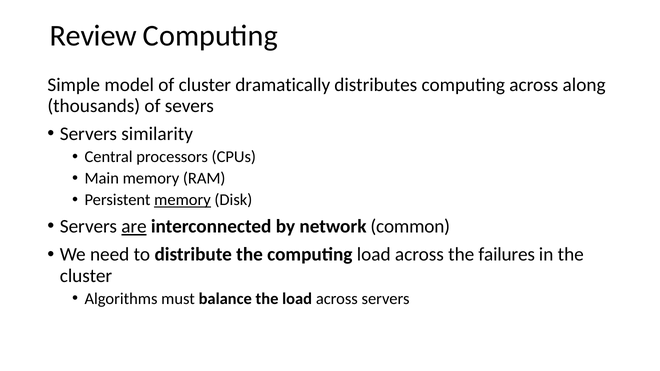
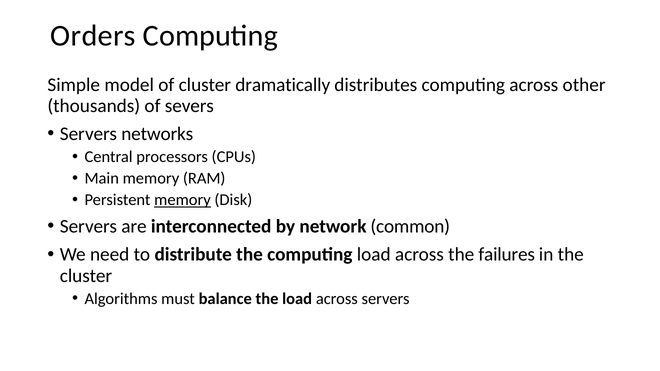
Review: Review -> Orders (93, 36)
along: along -> other (584, 85)
similarity: similarity -> networks (157, 134)
are underline: present -> none (134, 227)
